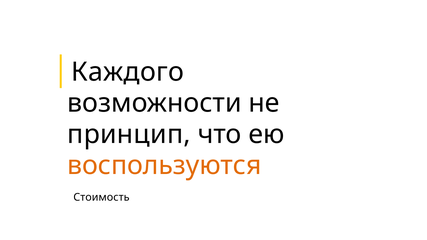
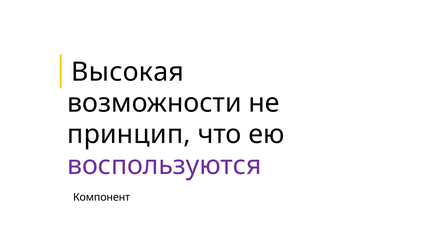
Каждого: Каждого -> Высокая (128, 72)
воспользуются colour: orange -> purple (164, 166)
Стоимость: Стоимость -> Компонент (102, 198)
